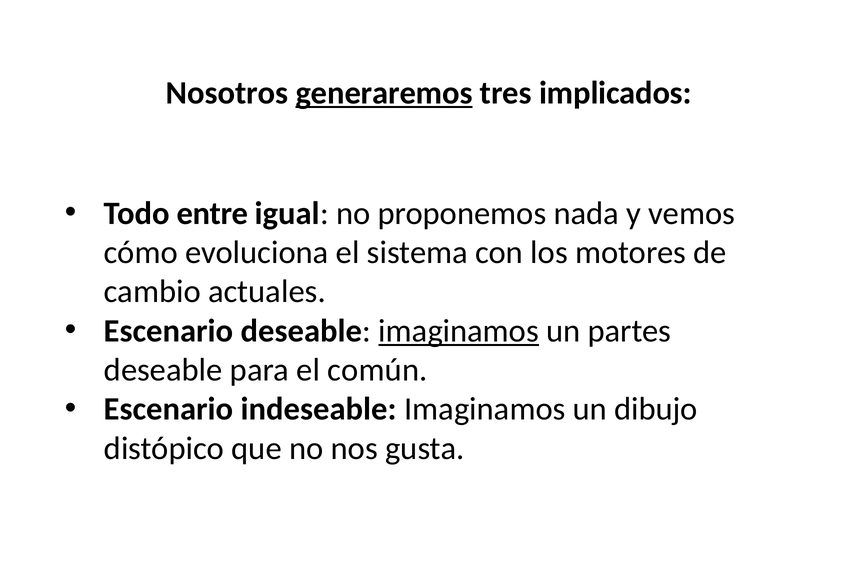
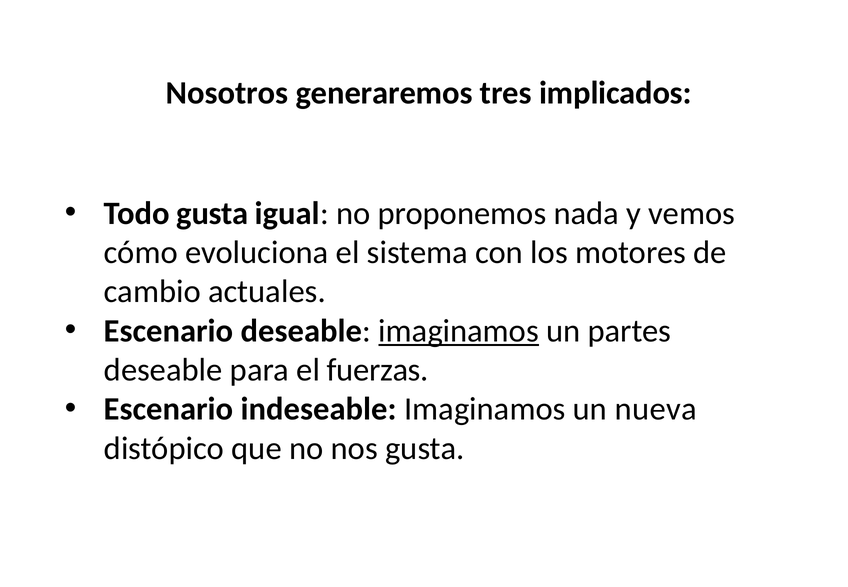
generaremos underline: present -> none (384, 93)
Todo entre: entre -> gusta (212, 213)
común: común -> fuerzas (378, 370)
dibujo: dibujo -> nueva (656, 409)
